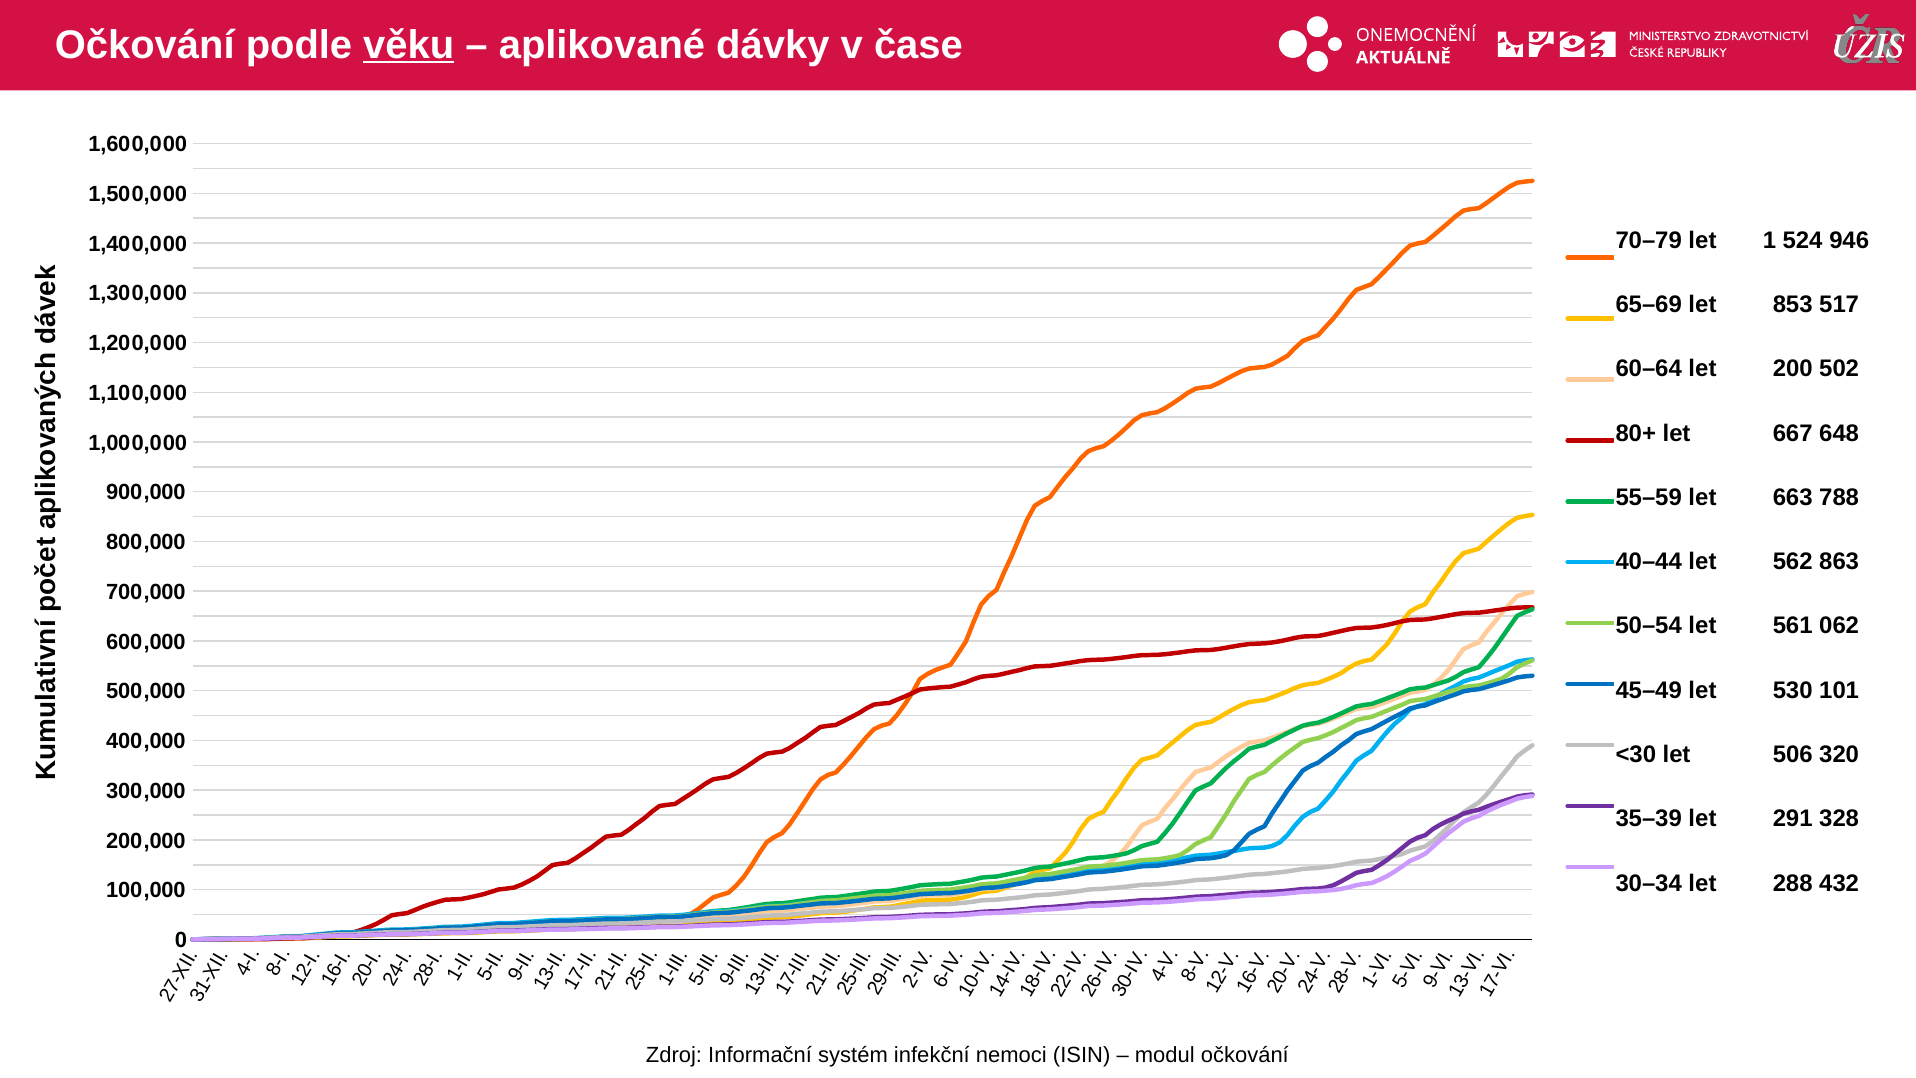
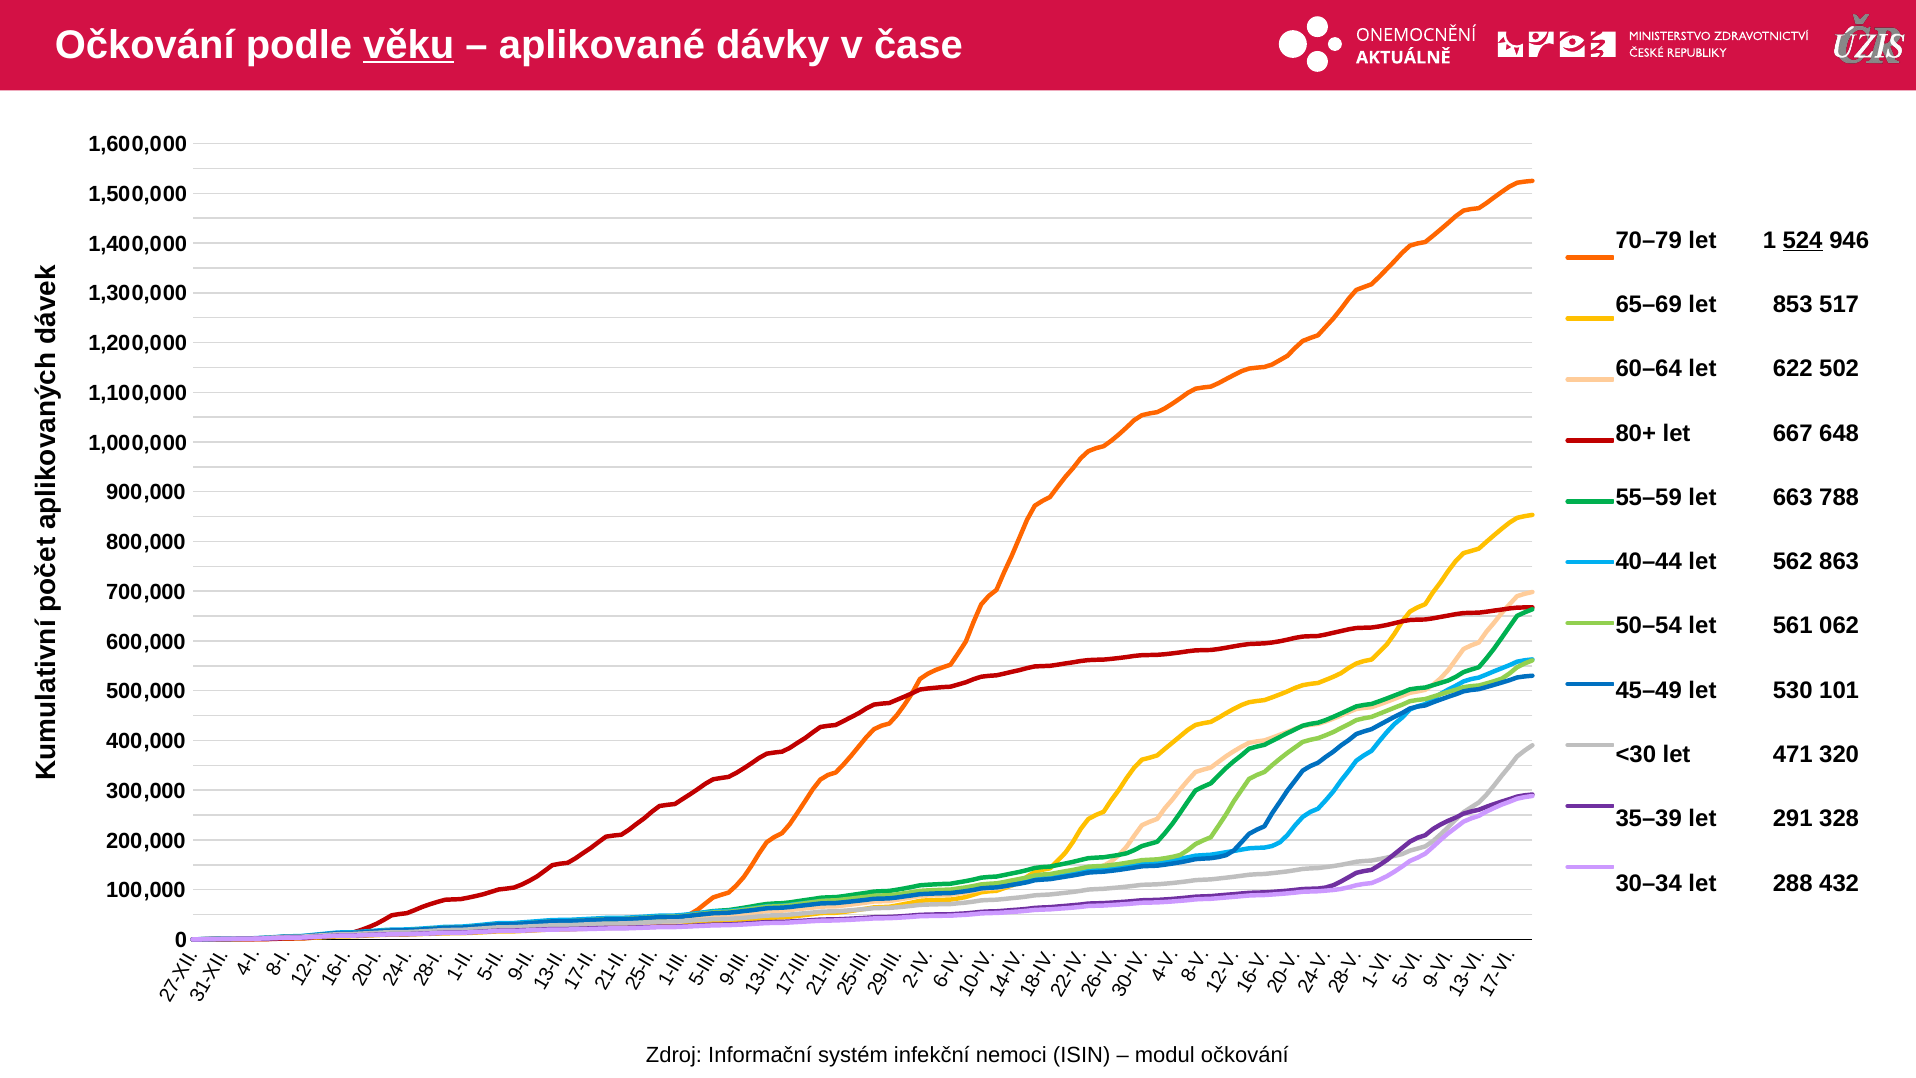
524 underline: none -> present (1803, 240)
200: 200 -> 622 (1793, 369)
506: 506 -> 471 (1793, 754)
